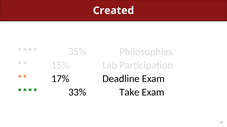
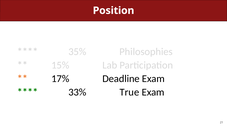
Created: Created -> Position (114, 11)
Take: Take -> True (129, 93)
